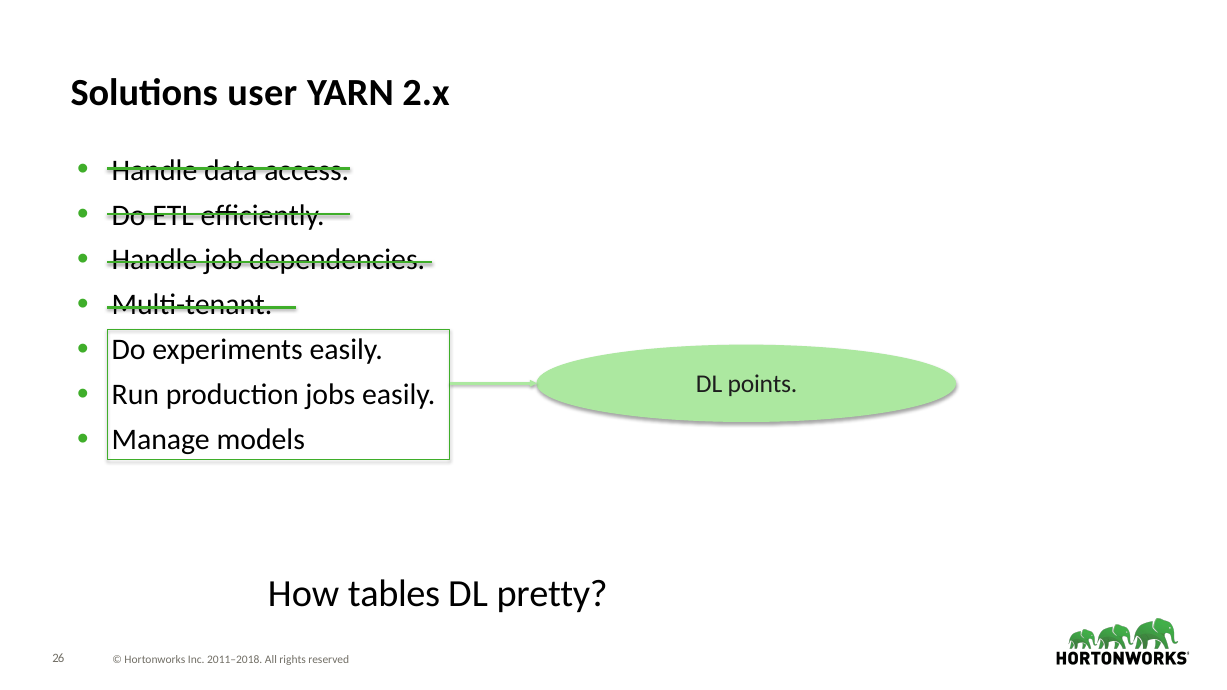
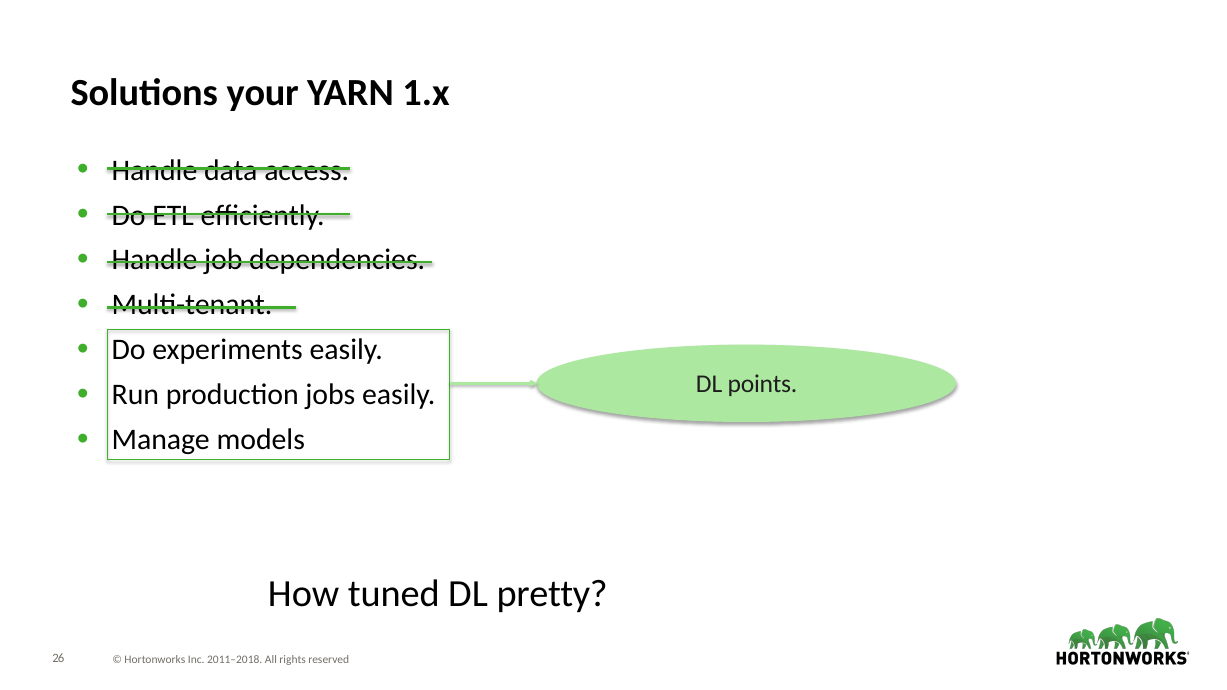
user: user -> your (263, 92)
2.x: 2.x -> 1.x (426, 92)
tables: tables -> tuned (394, 594)
